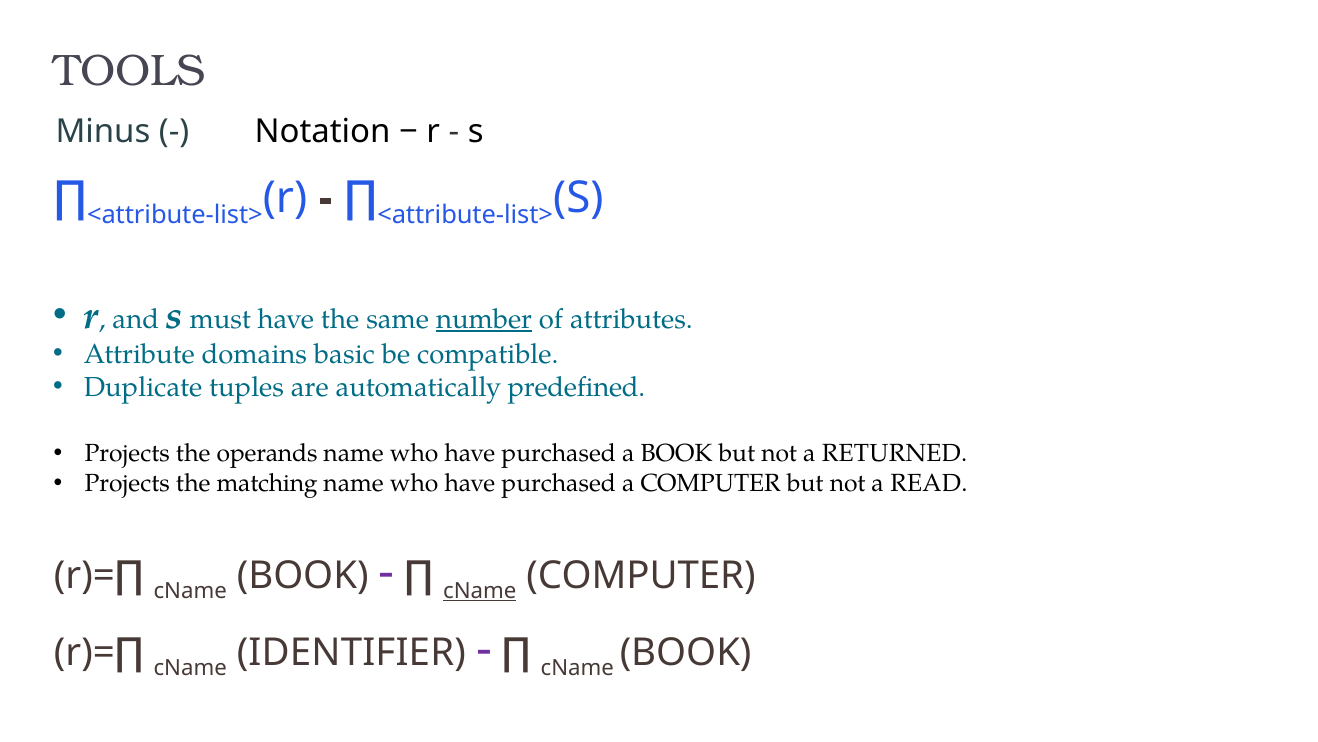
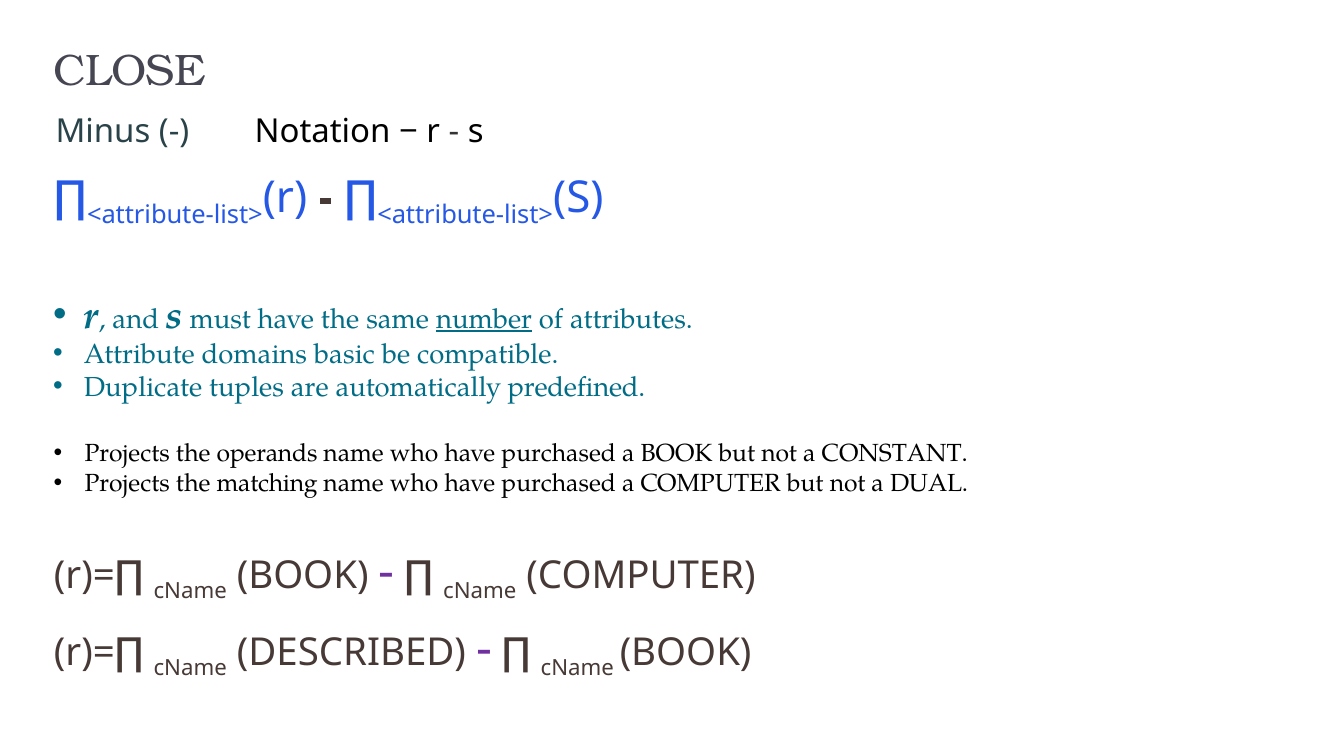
TOOLS: TOOLS -> CLOSE (130, 71)
RETURNED: RETURNED -> CONSTANT (895, 453)
READ: READ -> DUAL (929, 483)
cName underline: present -> none (480, 591)
IDENTIFIER: IDENTIFIER -> DESCRIBED (351, 652)
